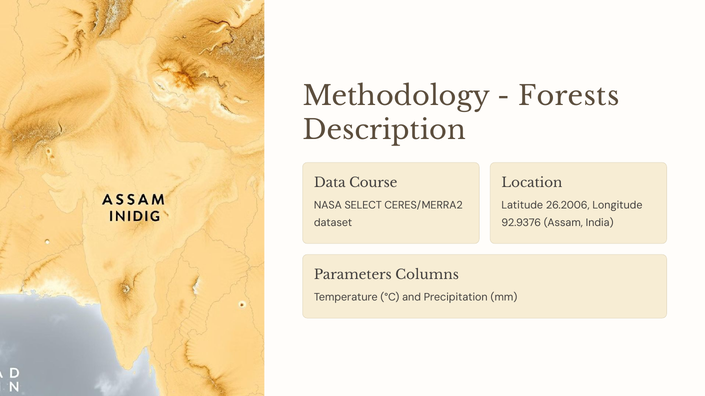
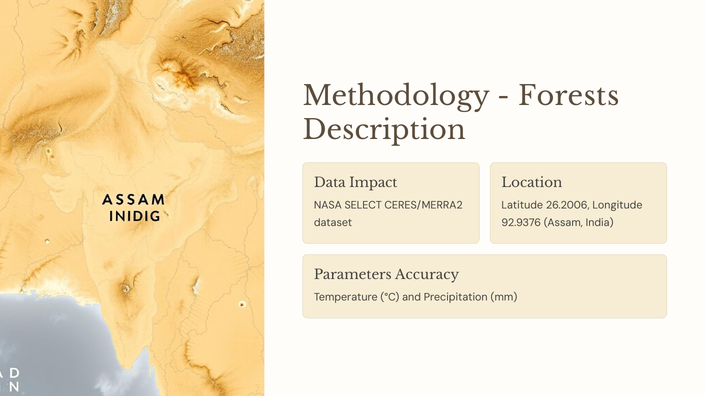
Course: Course -> Impact (373, 183)
Columns: Columns -> Accuracy (427, 275)
